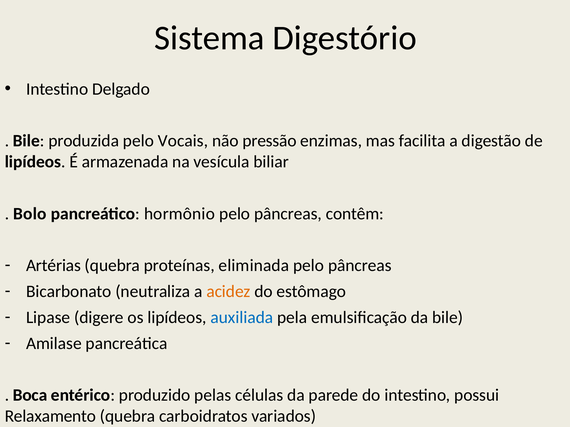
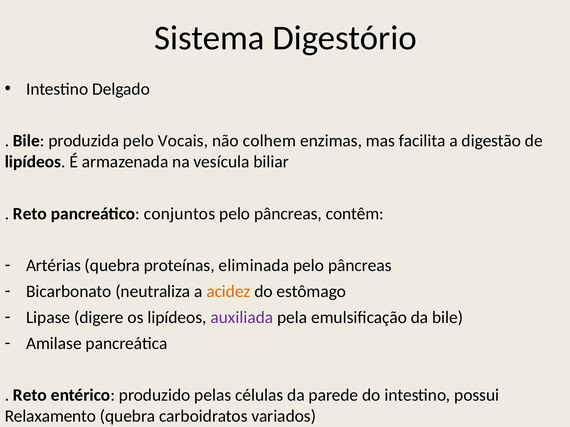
pressão: pressão -> colhem (269, 141)
Bolo: Bolo -> Reto (30, 214)
hormônio: hormônio -> conjuntos (179, 214)
auxiliada colour: blue -> purple (242, 318)
Boca: Boca -> Reto (30, 396)
